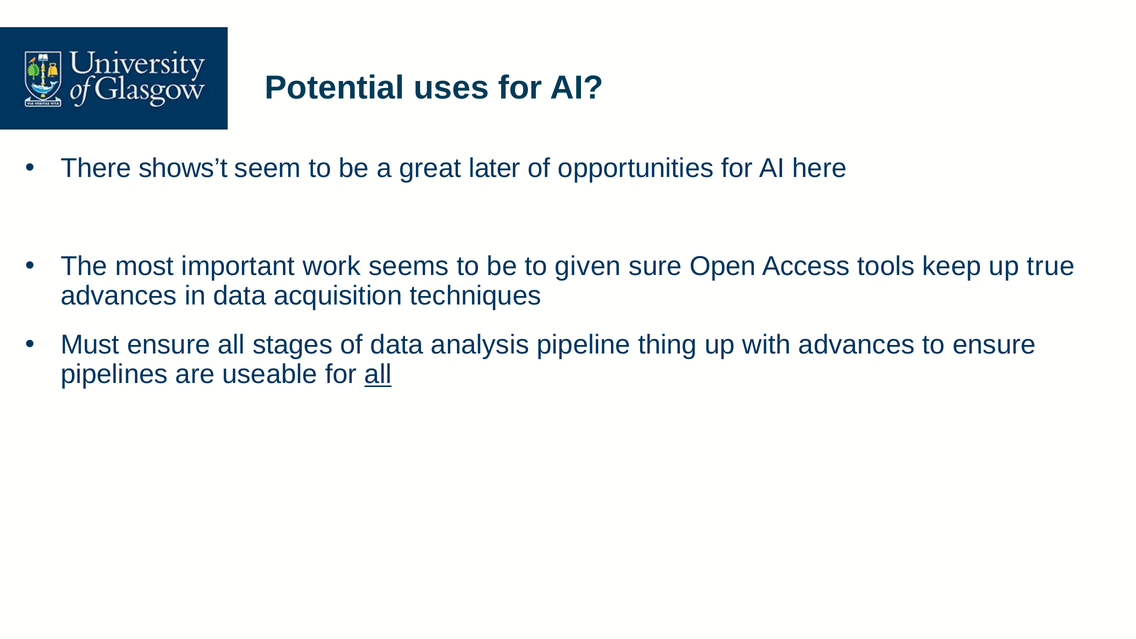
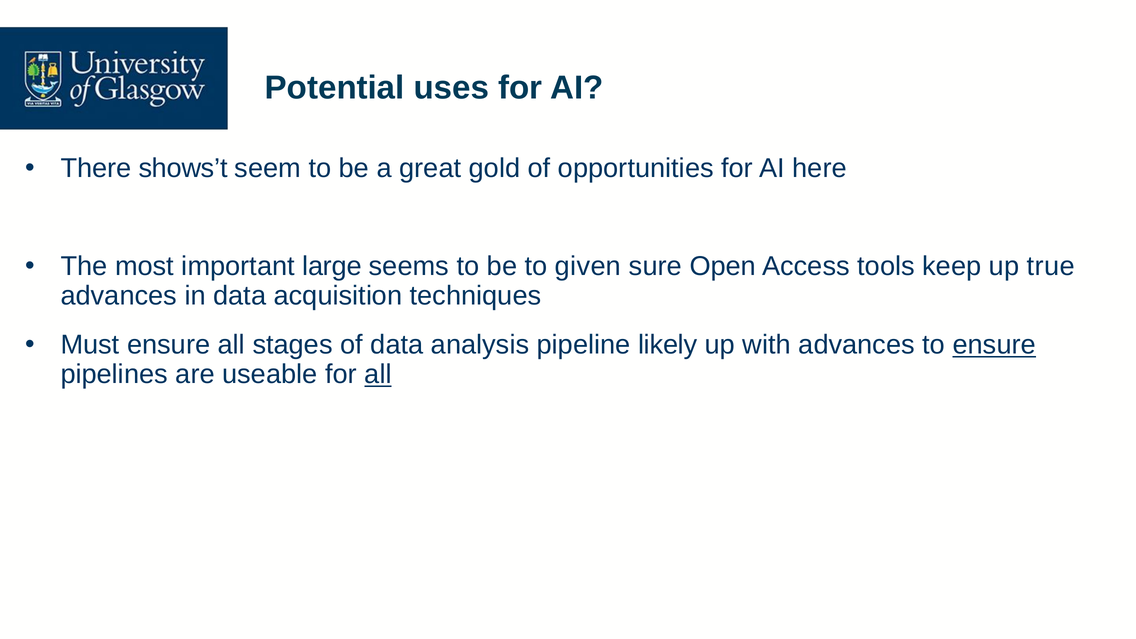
later: later -> gold (495, 168)
work: work -> large (332, 267)
thing: thing -> likely (668, 345)
ensure underline: none -> present (994, 345)
